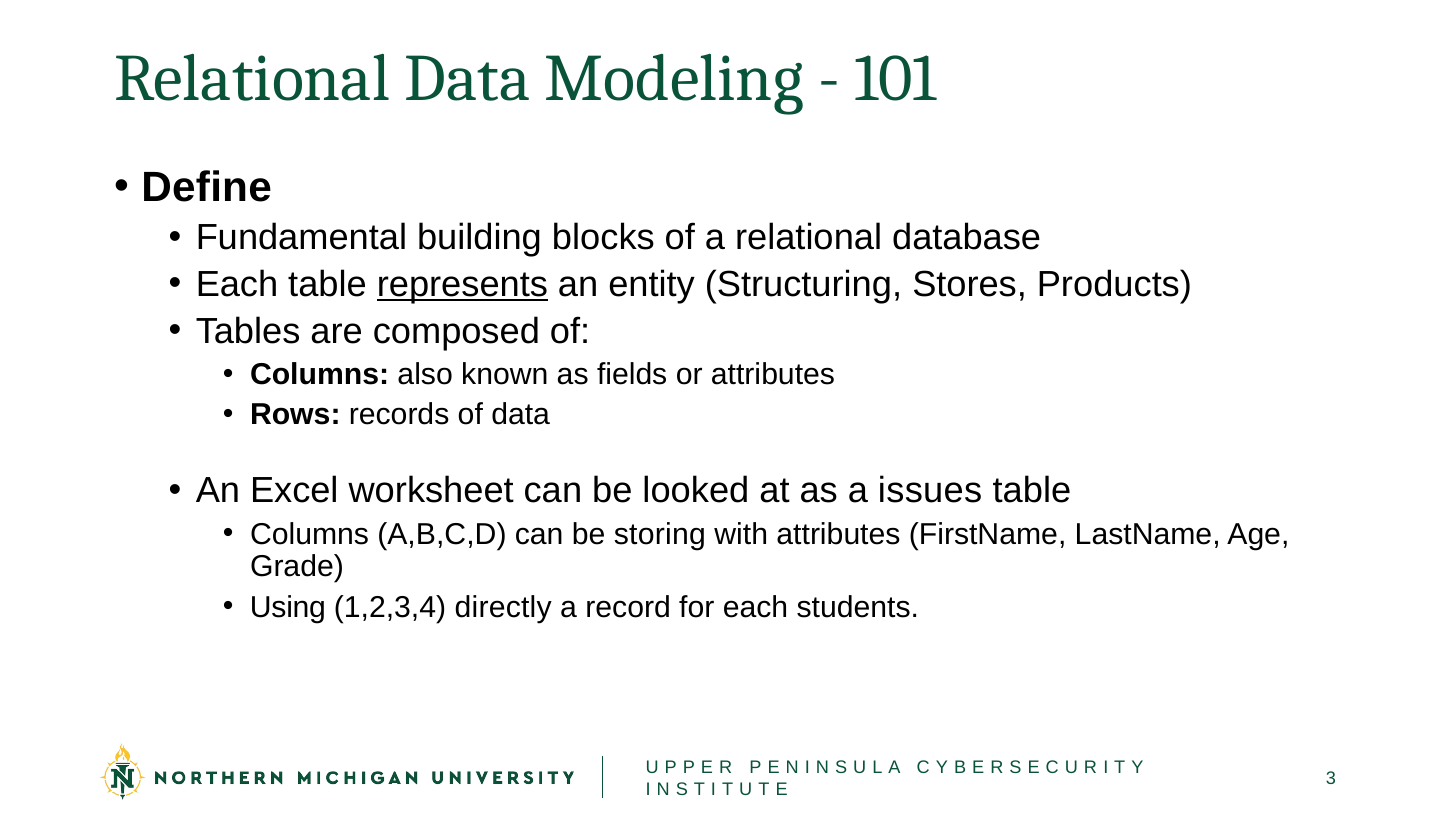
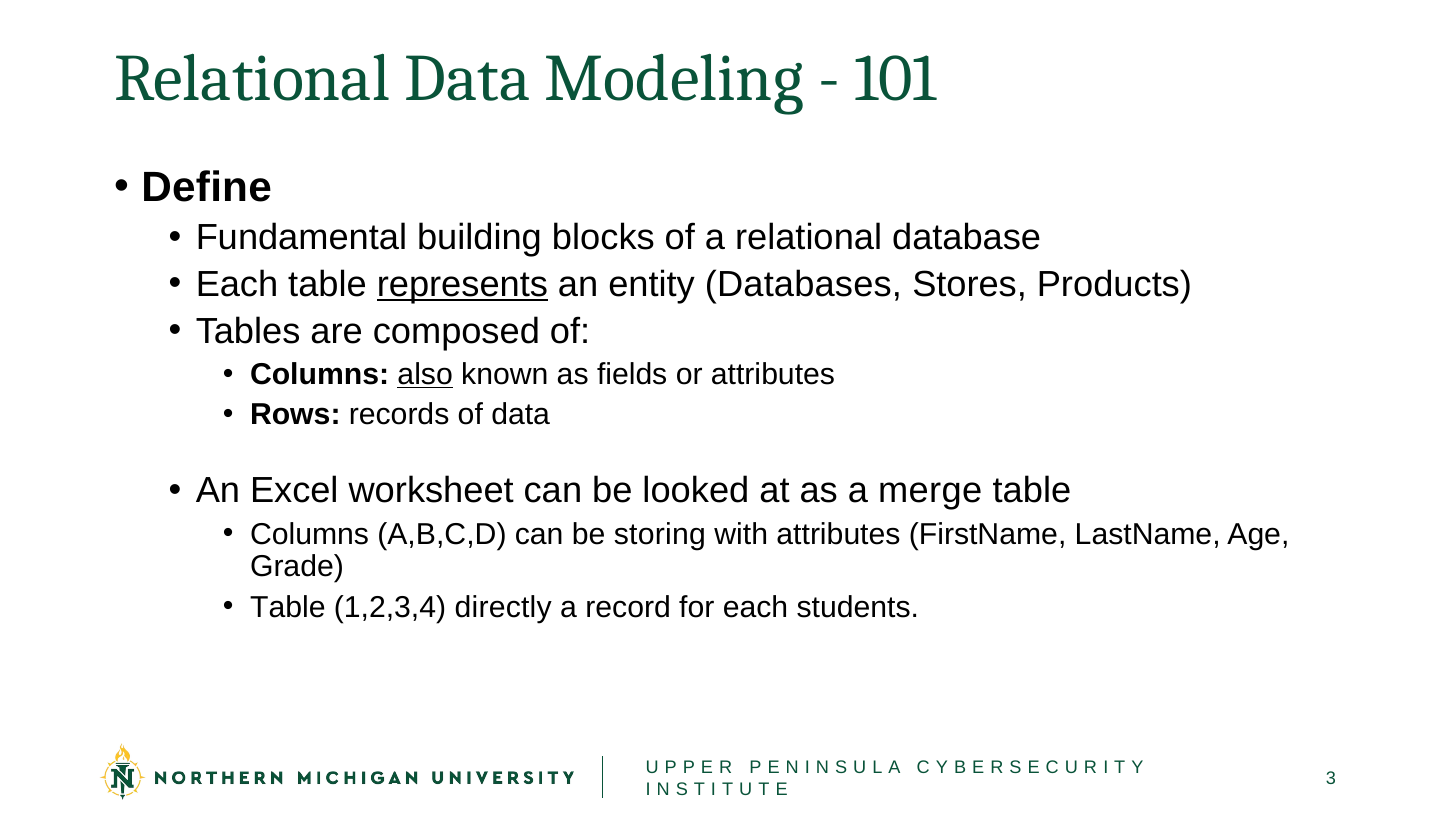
Structuring: Structuring -> Databases (803, 284)
also underline: none -> present (425, 374)
issues: issues -> merge (930, 491)
Using: Using -> Table (288, 607)
